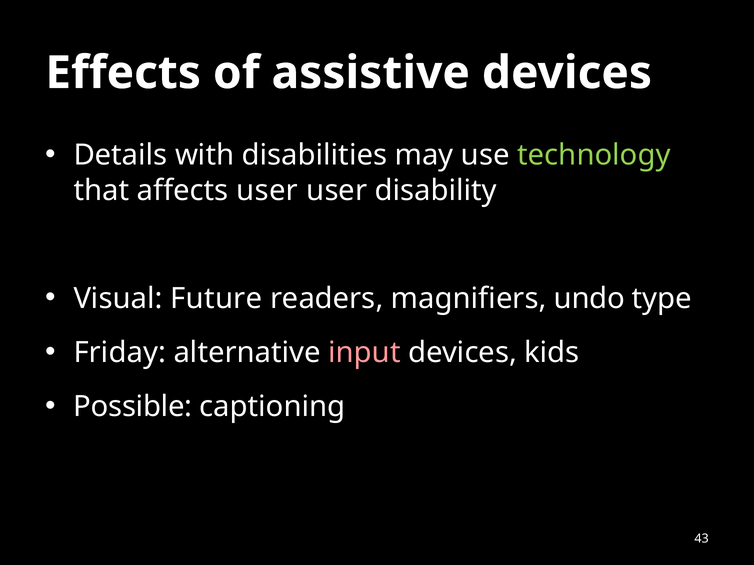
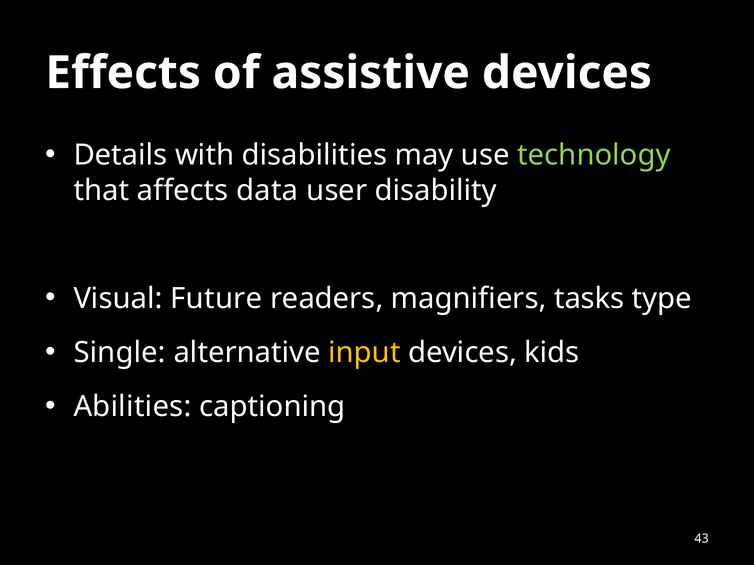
affects user: user -> data (267, 191)
undo: undo -> tasks (589, 299)
Friday: Friday -> Single (120, 353)
input colour: pink -> yellow (364, 353)
Possible: Possible -> Abilities (133, 407)
